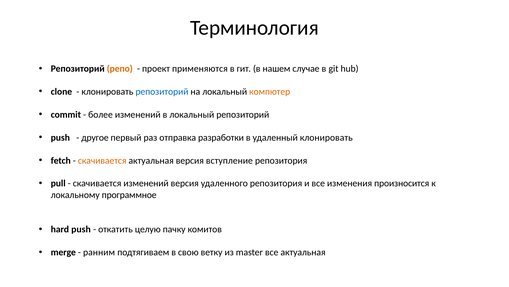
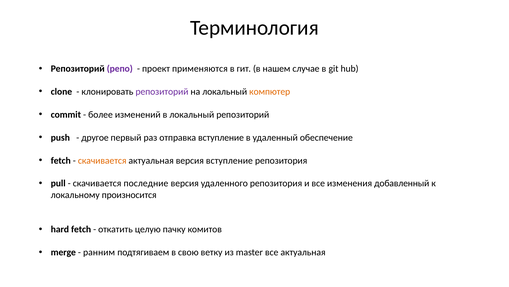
репо colour: orange -> purple (120, 69)
репозиторий colour: blue -> purple (162, 91)
отправка разработки: разработки -> вступление (221, 137)
удаленный клонировать: клонировать -> обеспечение (326, 137)
скачивается изменений: изменений -> последние (146, 183)
произносится: произносится -> добавленный (402, 183)
программное: программное -> произносится (129, 195)
hard push: push -> fetch (81, 229)
